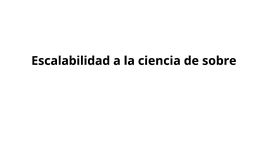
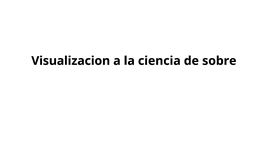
Escalabilidad: Escalabilidad -> Visualizacion (71, 61)
